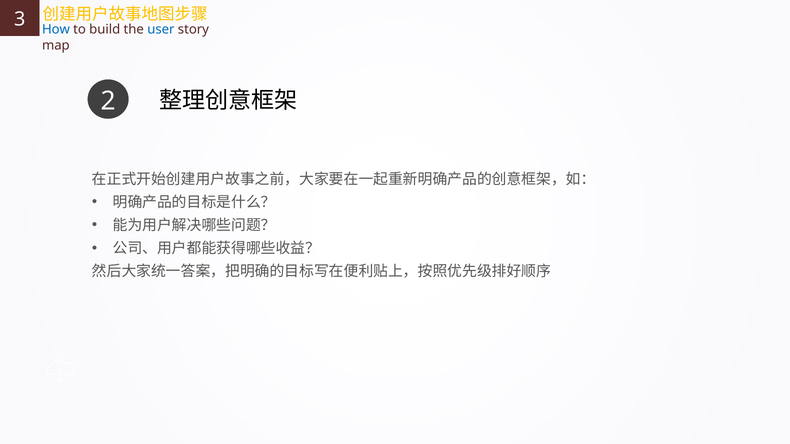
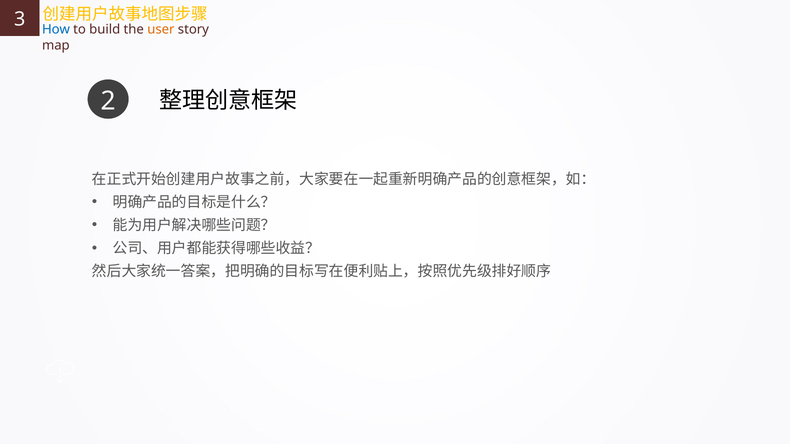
user colour: blue -> orange (161, 30)
